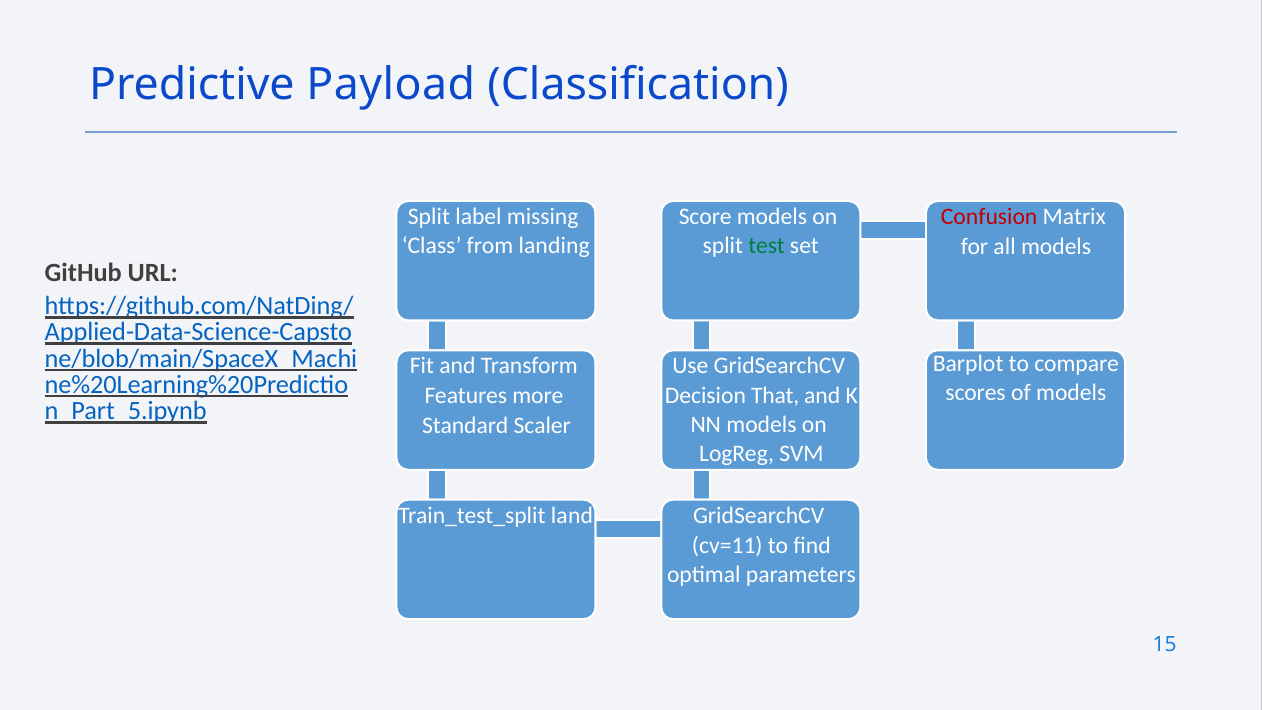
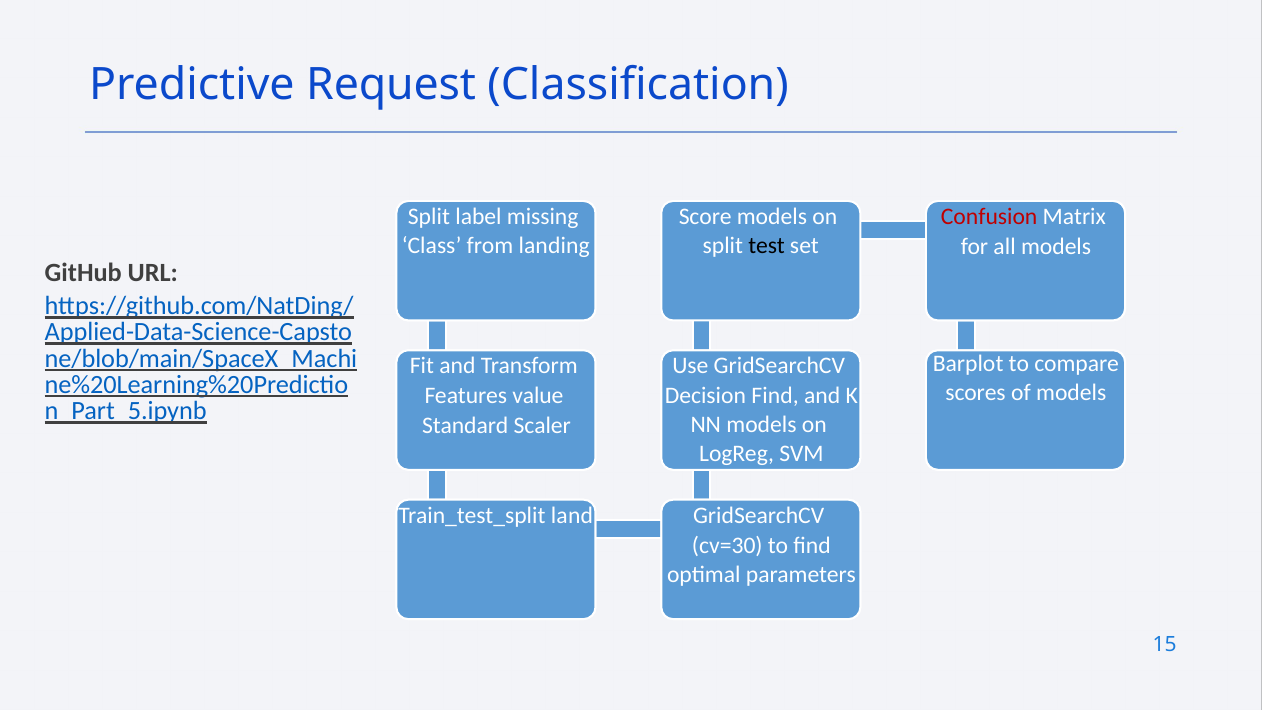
Payload: Payload -> Request (391, 84)
test colour: green -> black (767, 245)
more: more -> value (538, 396)
Decision That: That -> Find (775, 396)
cv=11: cv=11 -> cv=30 (727, 545)
